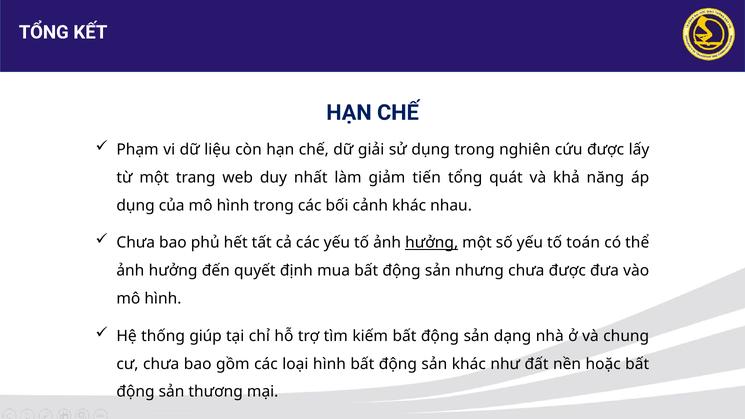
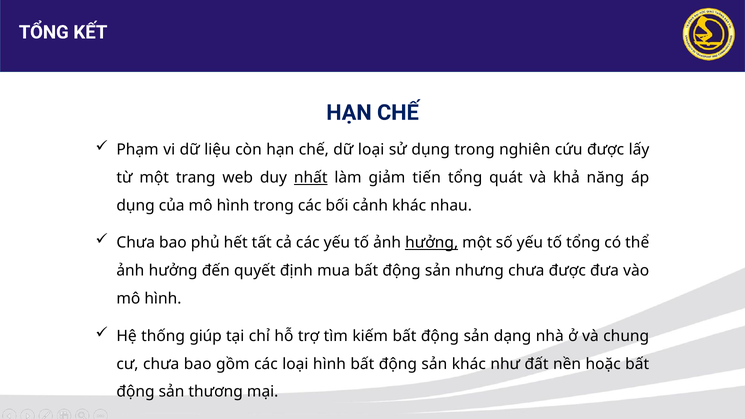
dữ giải: giải -> loại (371, 150)
nhất underline: none -> present (311, 178)
tố toán: toán -> tổng (583, 243)
